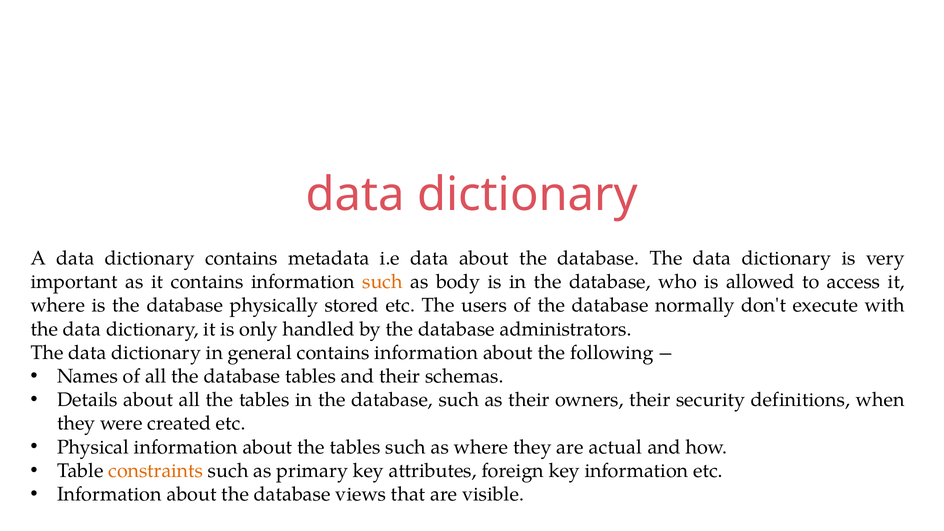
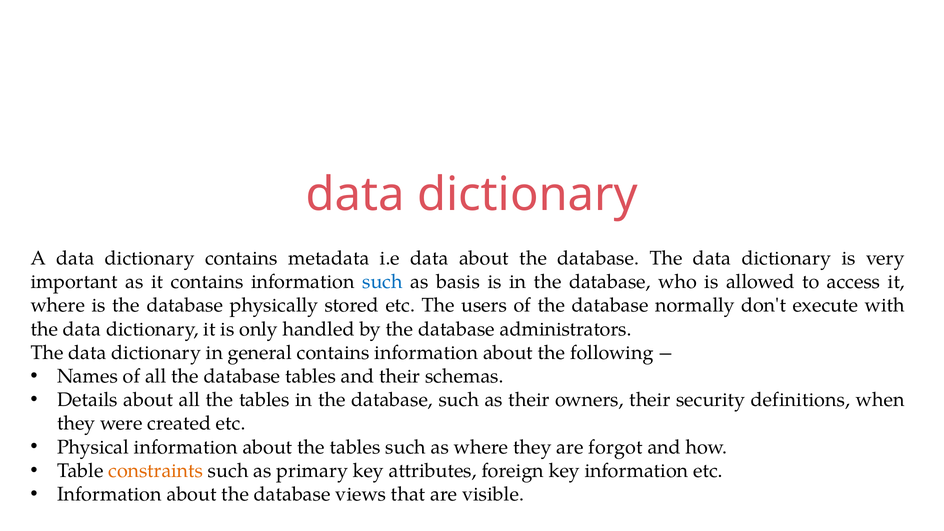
such colour: orange -> blue (382, 282)
body: body -> basis (458, 282)
actual: actual -> forgot (615, 447)
